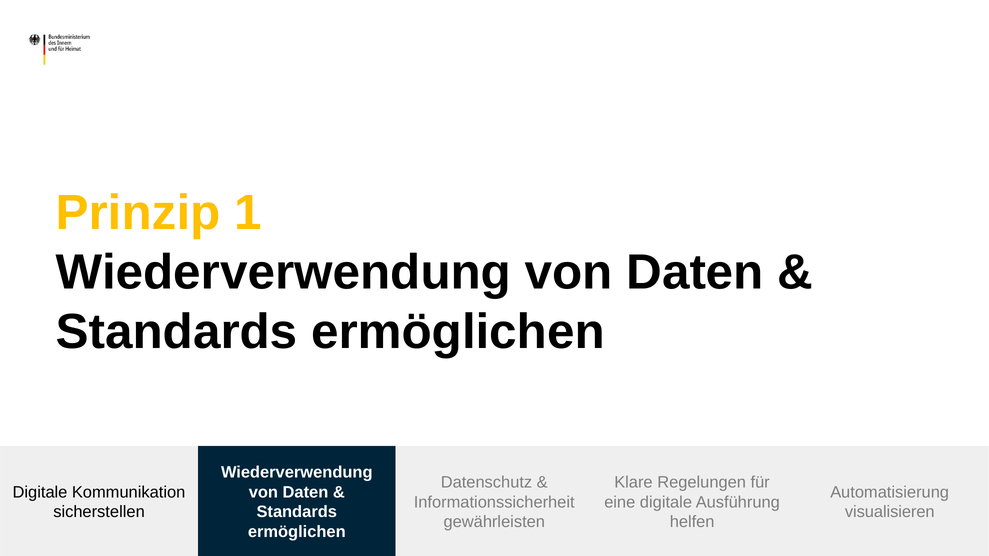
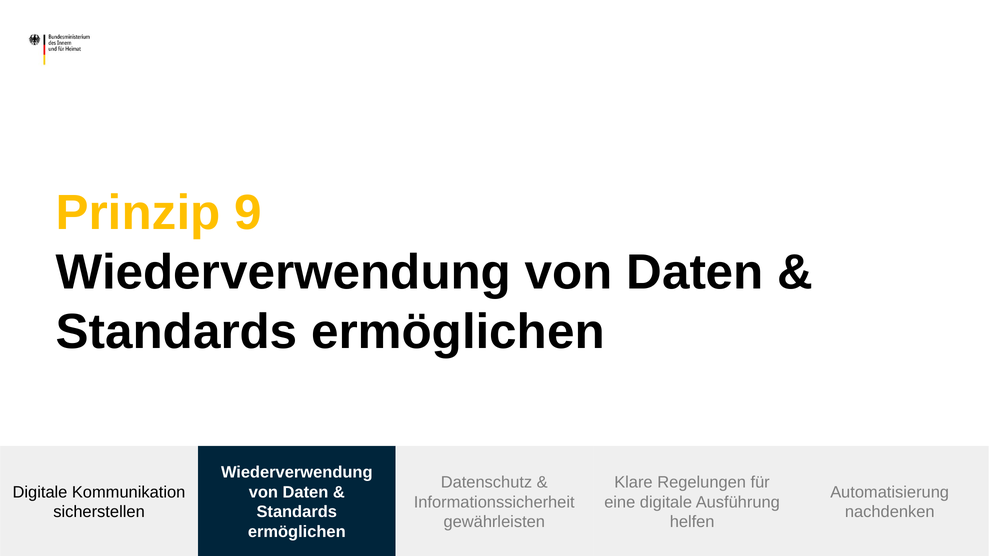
1: 1 -> 9 (248, 213)
visualisieren: visualisieren -> nachdenken (890, 512)
